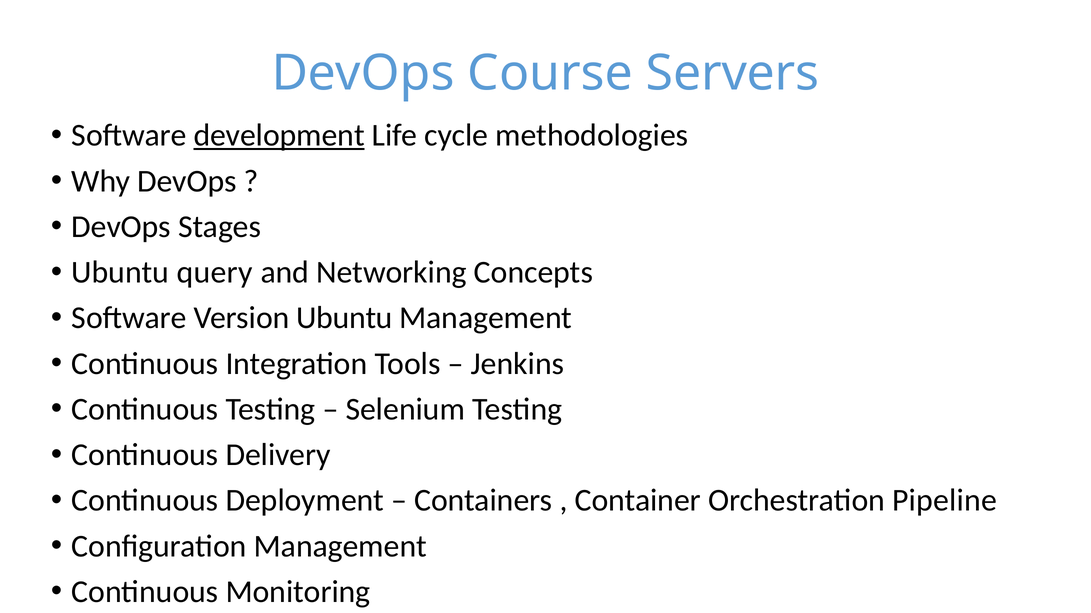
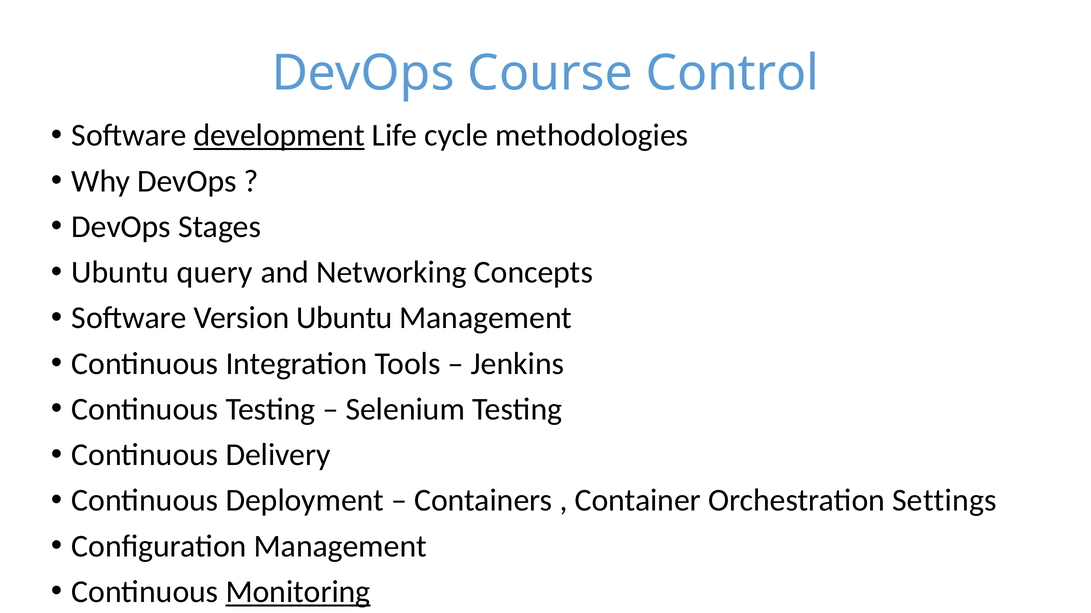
Servers: Servers -> Control (733, 73)
Pipeline: Pipeline -> Settings (944, 501)
Monitoring underline: none -> present (298, 592)
